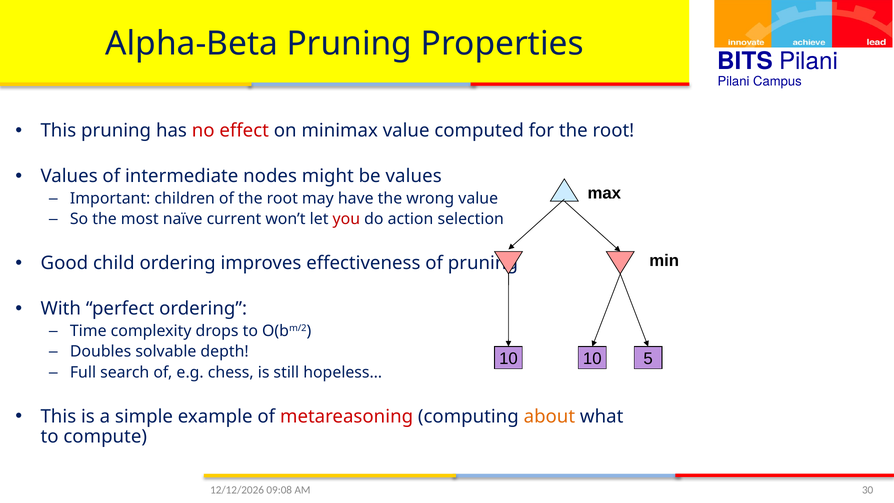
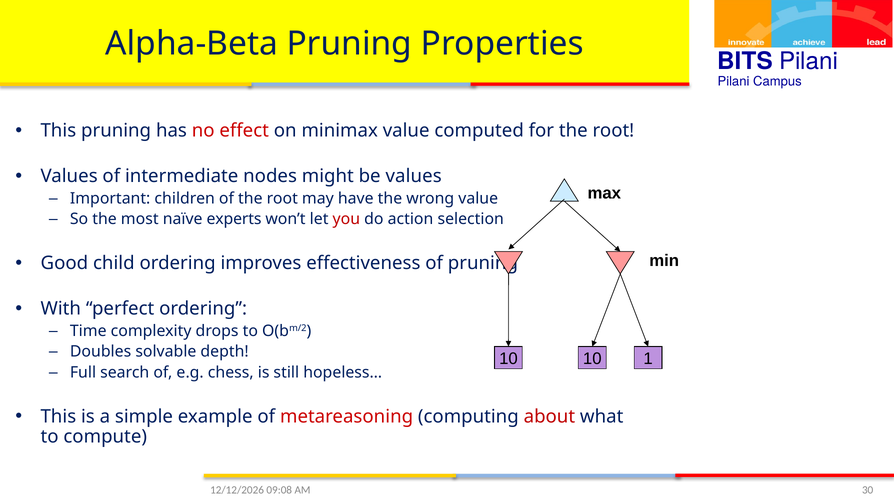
current: current -> experts (234, 219)
5: 5 -> 1 (648, 359)
about colour: orange -> red (549, 416)
